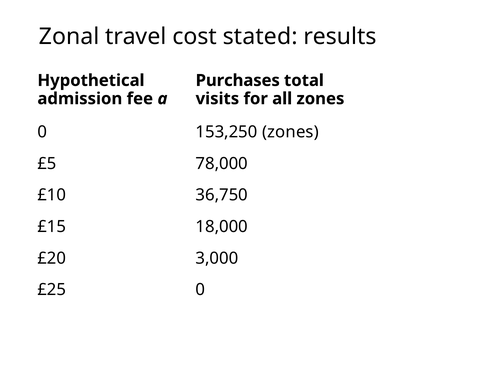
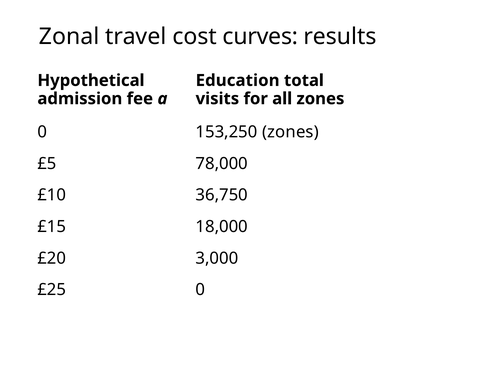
stated: stated -> curves (260, 36)
Purchases: Purchases -> Education (238, 80)
